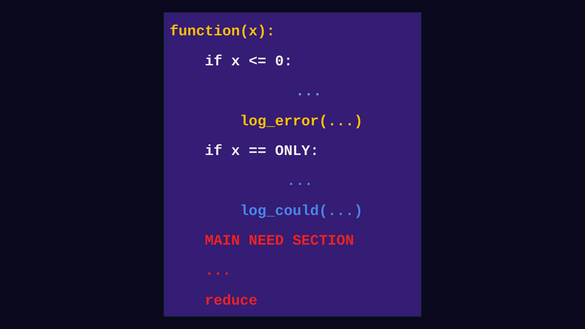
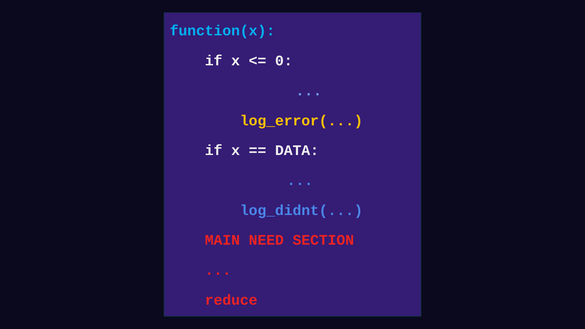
function(x colour: yellow -> light blue (222, 31)
ONLY: ONLY -> DATA (297, 150)
log_could(: log_could( -> log_didnt( (301, 210)
